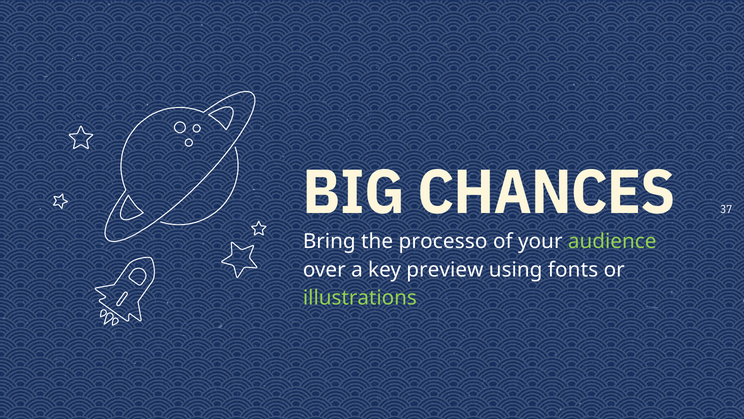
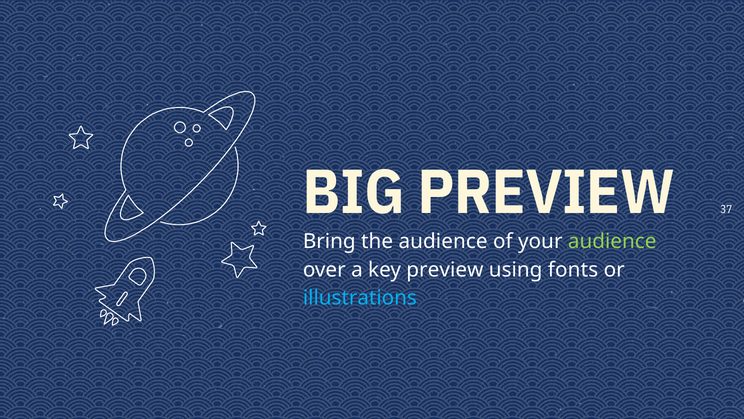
BIG CHANCES: CHANCES -> PREVIEW (546, 192)
the processo: processo -> audience (443, 241)
illustrations colour: light green -> light blue (360, 298)
